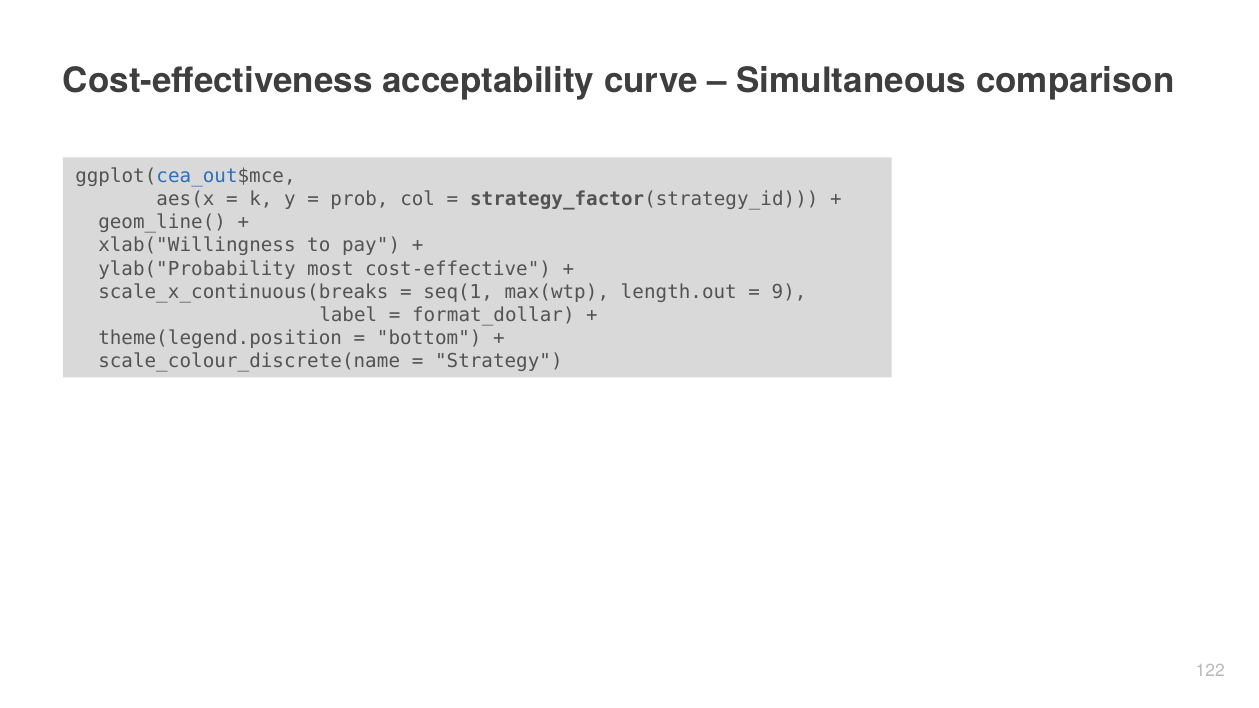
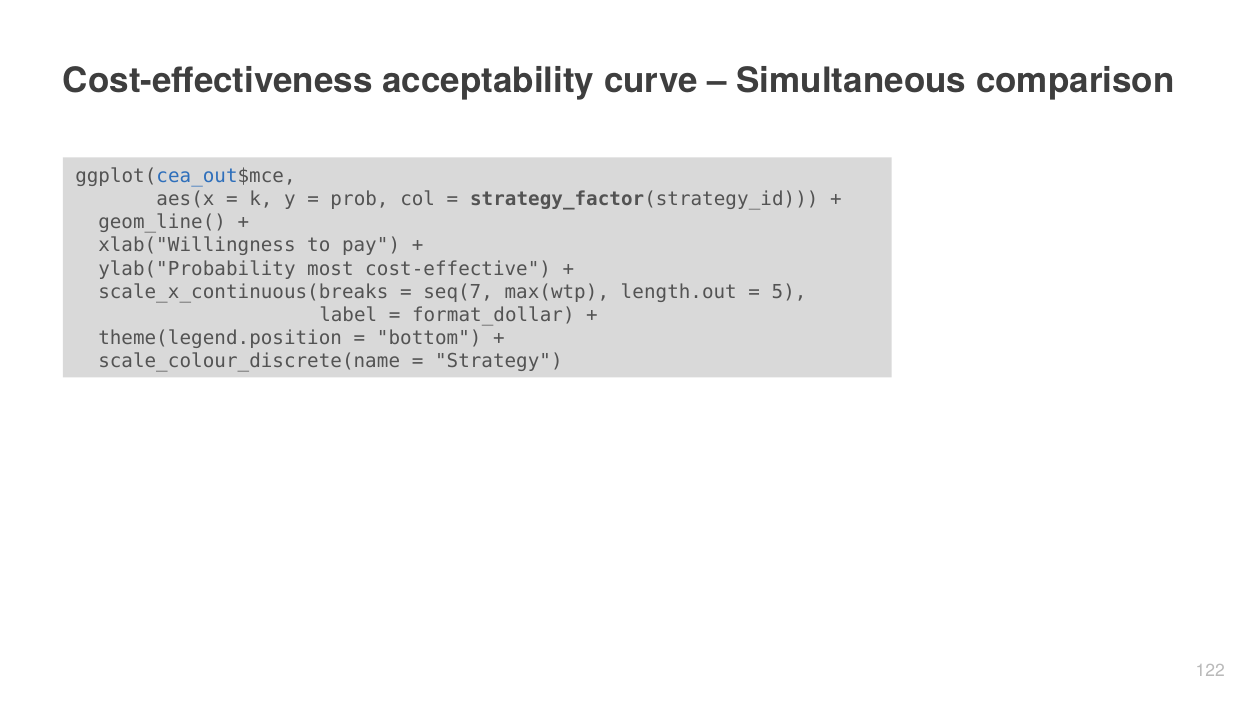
seq(1: seq(1 -> seq(7 (458, 292)
9: 9 -> 5 (789, 292)
